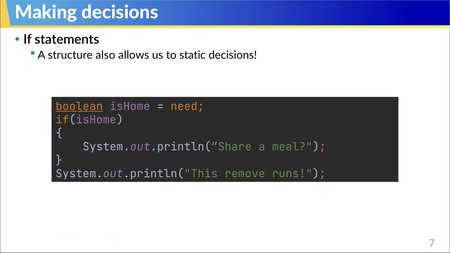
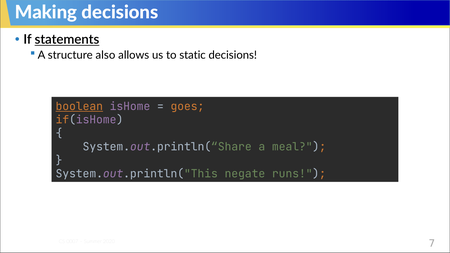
statements underline: none -> present (67, 40)
need: need -> goes (187, 106)
remove: remove -> negate (245, 174)
